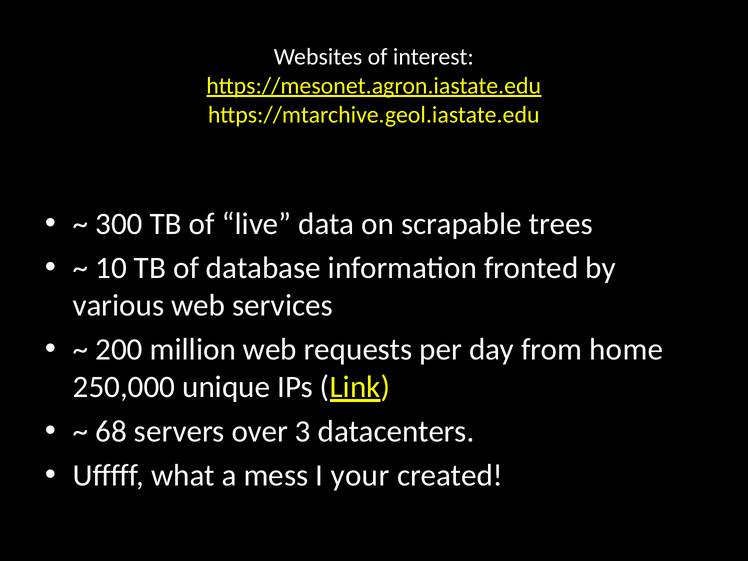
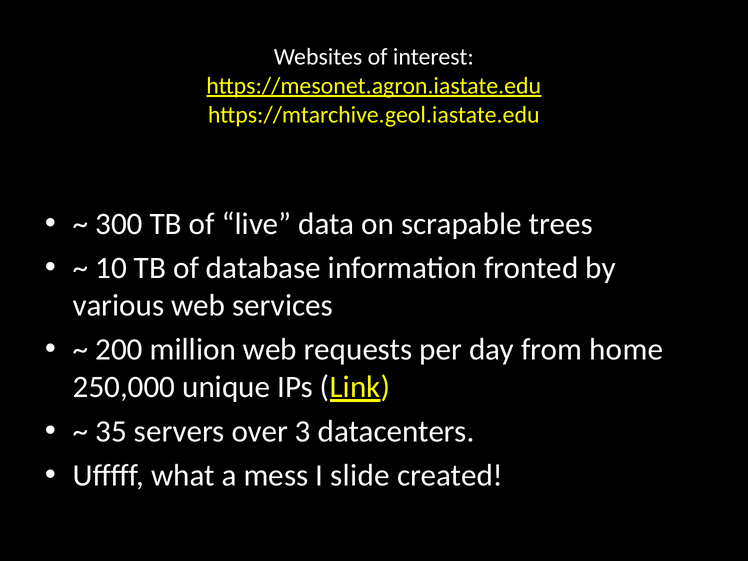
68: 68 -> 35 (111, 432)
your: your -> slide (360, 476)
